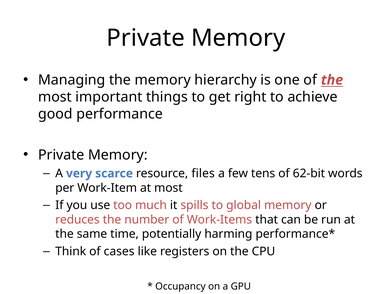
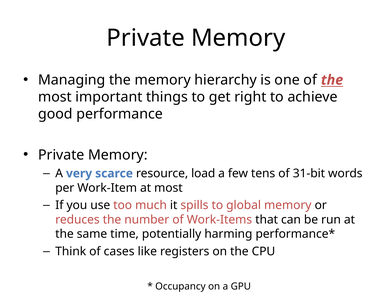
files: files -> load (203, 173)
62-bit: 62-bit -> 31-bit (309, 173)
